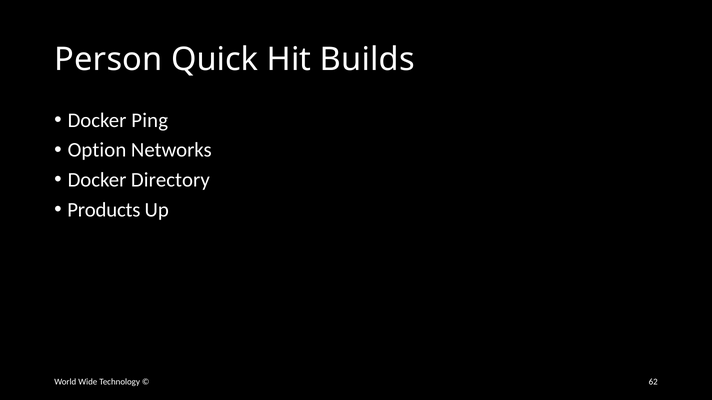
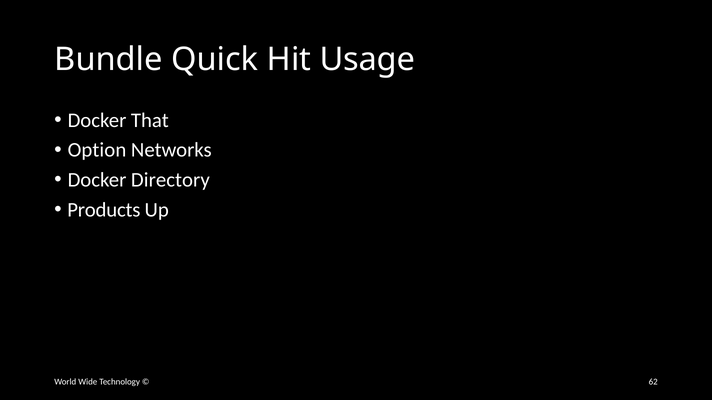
Person: Person -> Bundle (109, 60)
Builds: Builds -> Usage (367, 60)
Ping: Ping -> That (150, 120)
